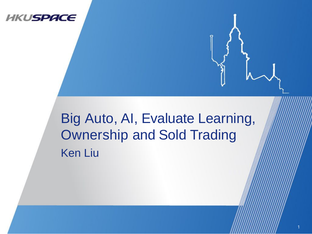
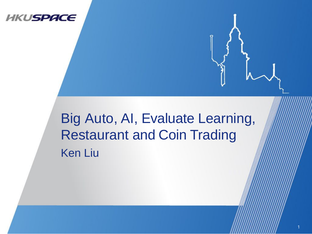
Ownership: Ownership -> Restaurant (95, 135)
Sold: Sold -> Coin (173, 135)
